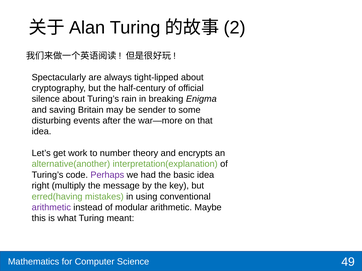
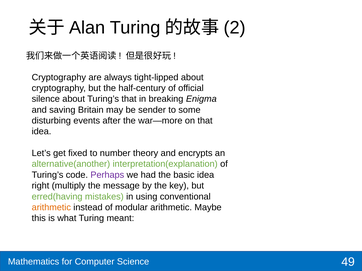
Spectacularly: Spectacularly -> Cryptography (59, 77)
Turing’s rain: rain -> that (129, 99)
work: work -> fixed (78, 153)
arithmetic colour: purple -> orange (51, 208)
